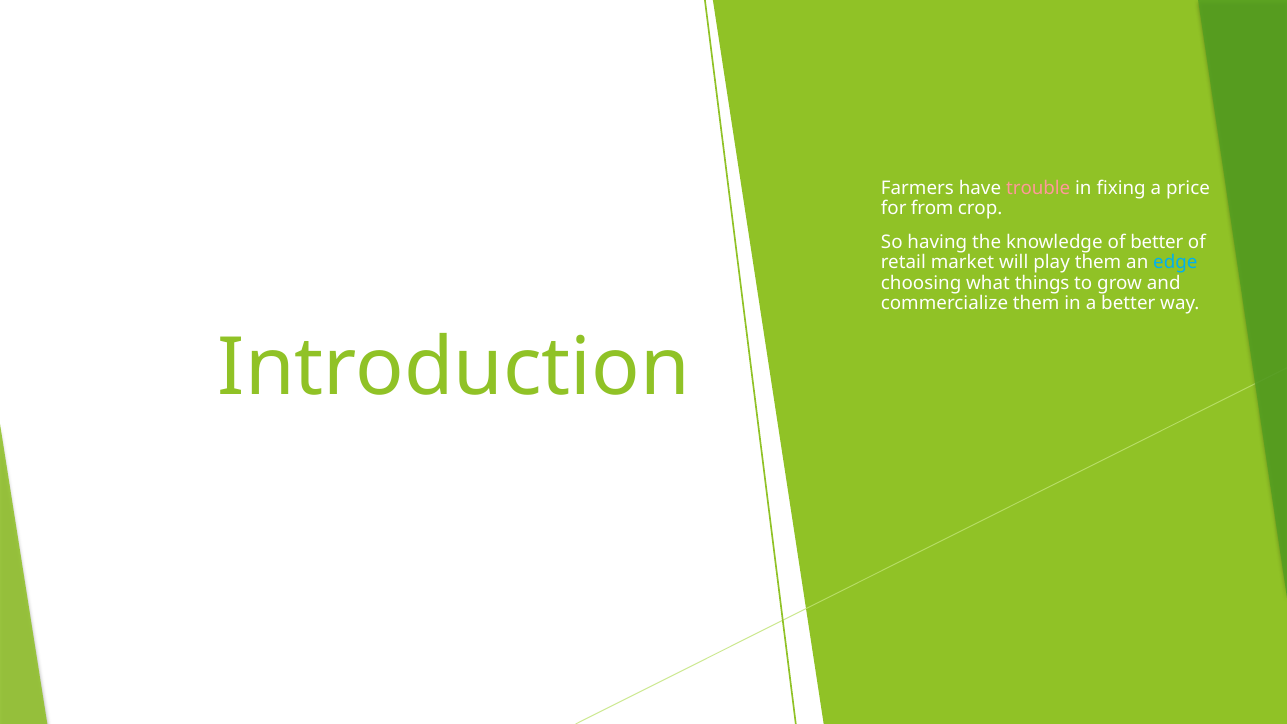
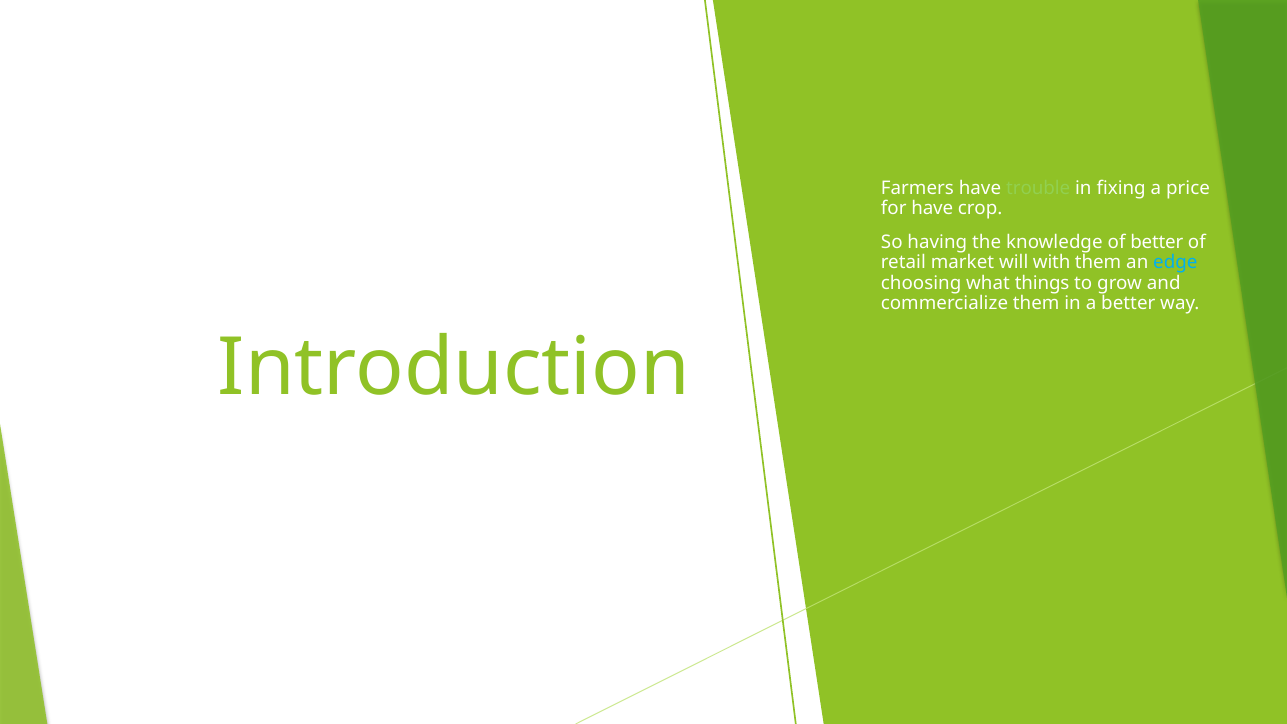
trouble colour: pink -> light green (1038, 188)
for from: from -> have (932, 208)
play: play -> with (1052, 262)
